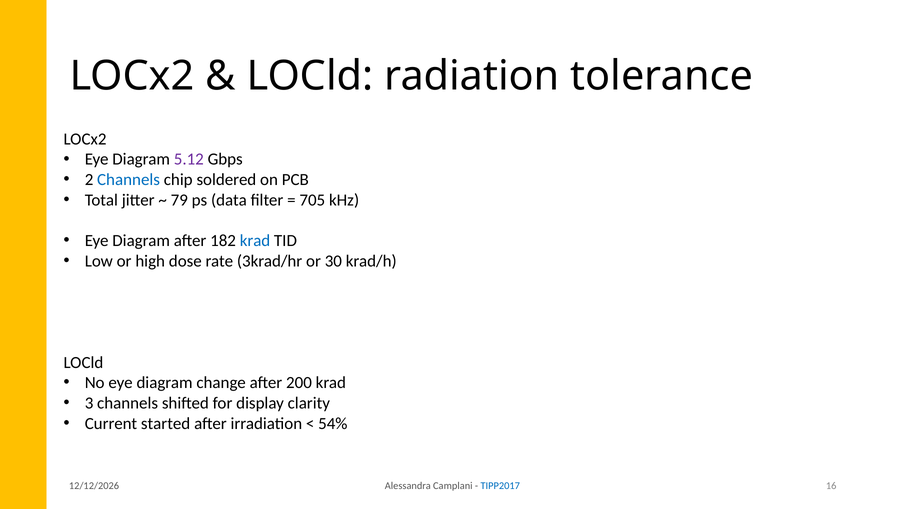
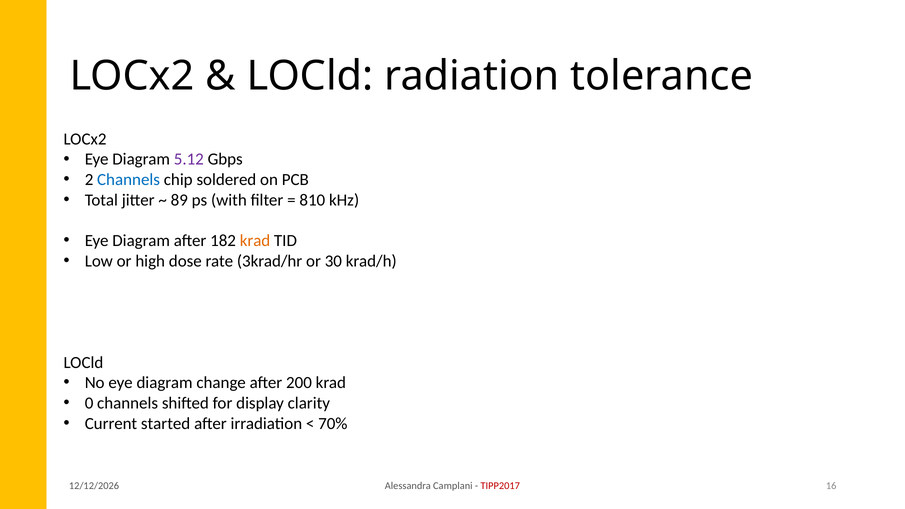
79: 79 -> 89 (179, 200)
data: data -> with (229, 200)
705: 705 -> 810 (312, 200)
krad colour: blue -> orange (255, 241)
3: 3 -> 0 (89, 403)
54%: 54% -> 70% (333, 424)
TIPP2017 colour: blue -> red (500, 486)
